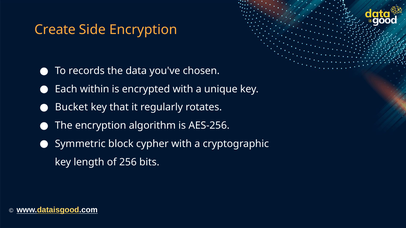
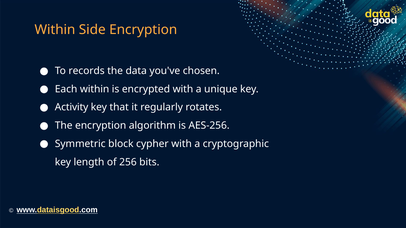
Create: Create -> Within (55, 30)
Bucket: Bucket -> Activity (72, 107)
